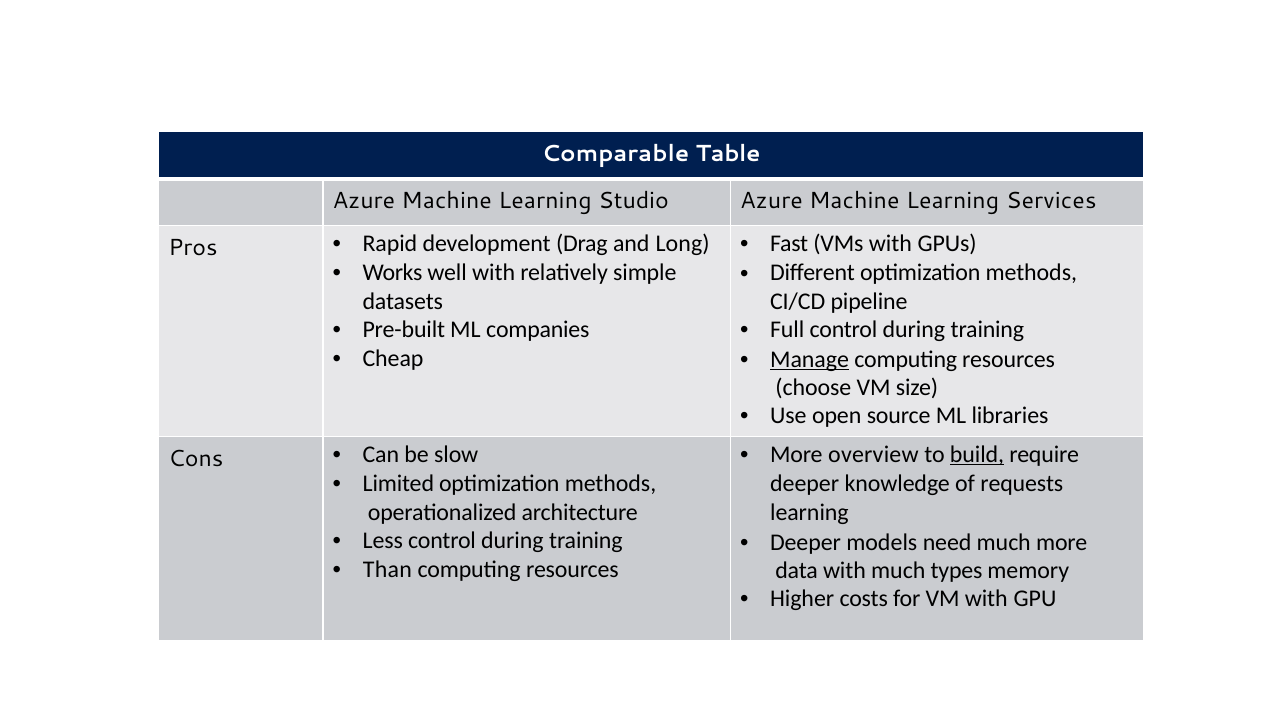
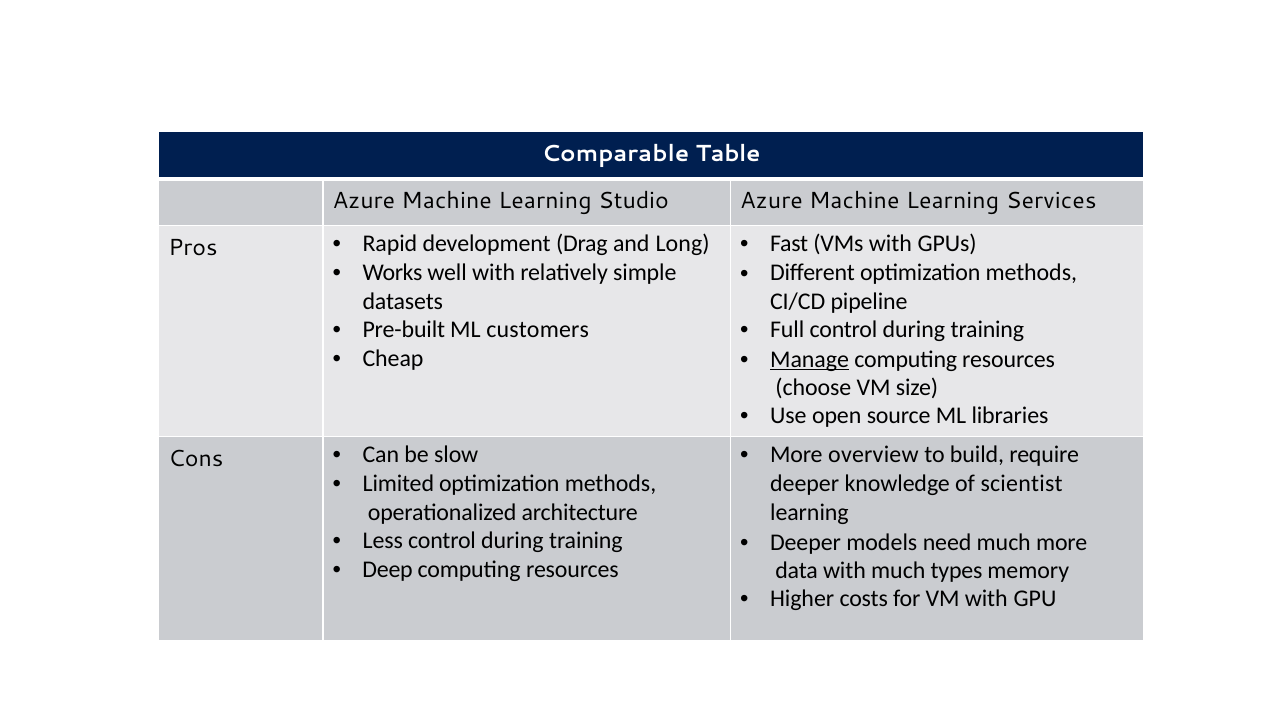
companies: companies -> customers (538, 330)
build underline: present -> none (977, 454)
requests: requests -> scientist (1022, 483)
Than: Than -> Deep (388, 570)
